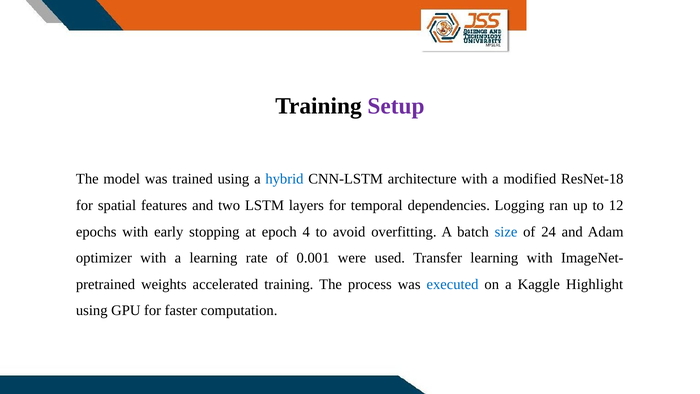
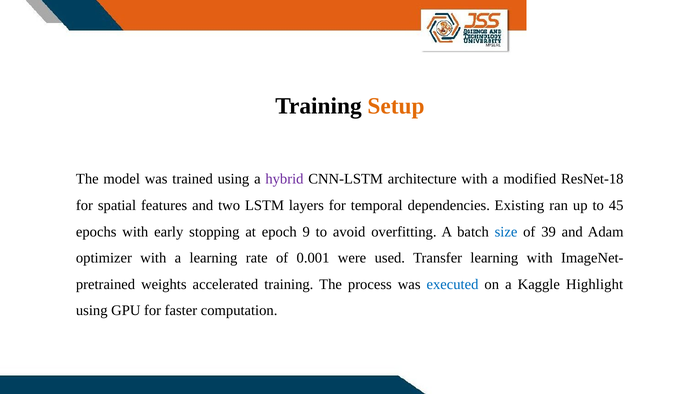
Setup colour: purple -> orange (396, 106)
hybrid colour: blue -> purple (284, 179)
Logging: Logging -> Existing (519, 205)
12: 12 -> 45 (616, 205)
4: 4 -> 9 (306, 232)
24: 24 -> 39 (549, 232)
